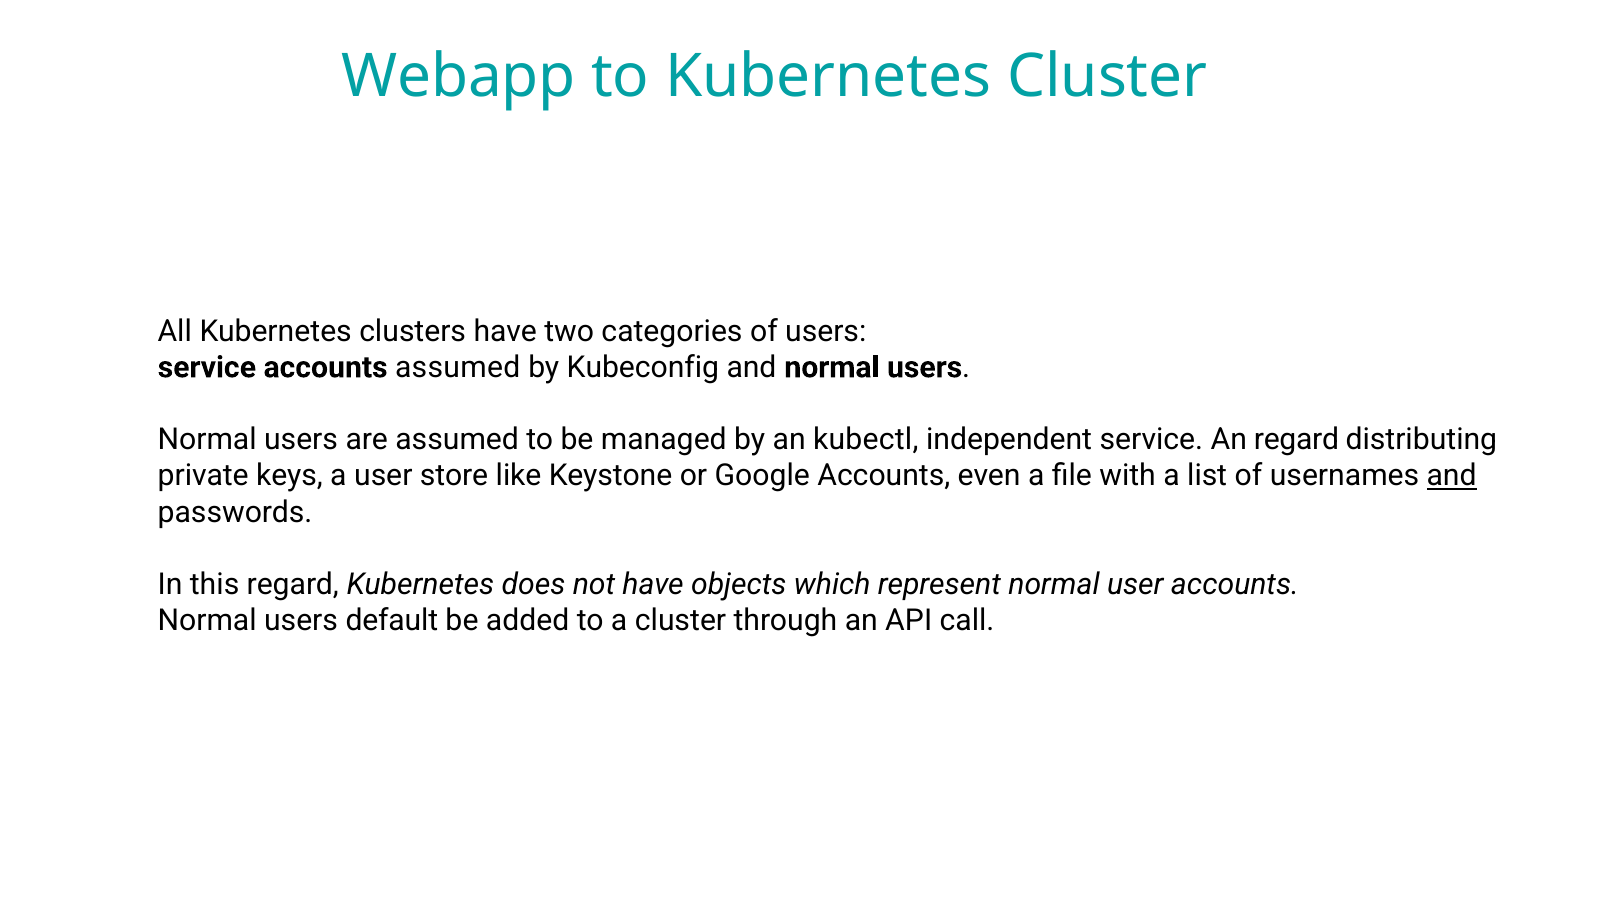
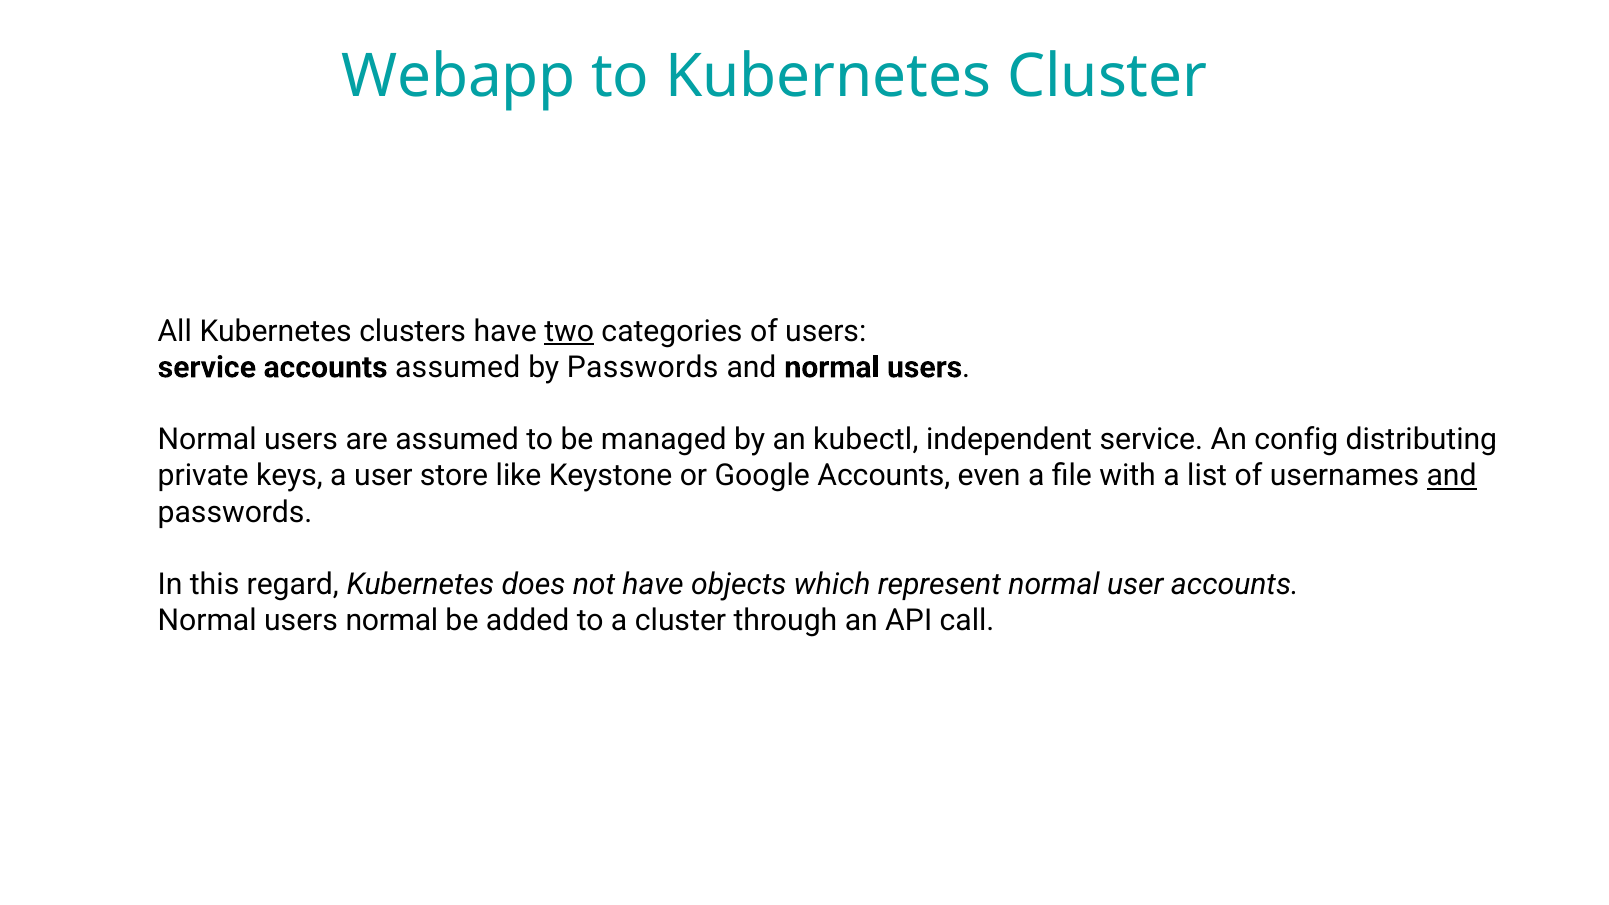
two underline: none -> present (569, 331)
by Kubeconfig: Kubeconfig -> Passwords (643, 367)
An regard: regard -> config (1296, 440)
default: default -> normal (392, 621)
